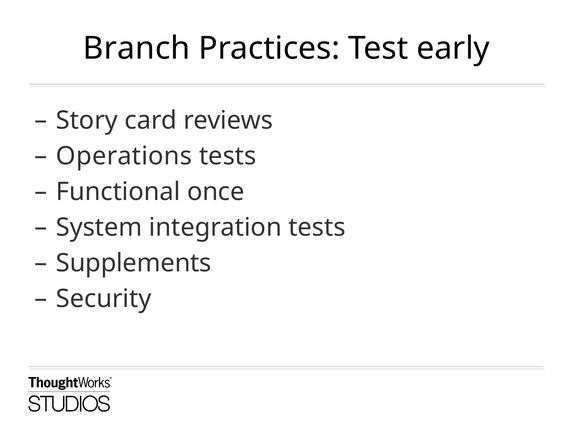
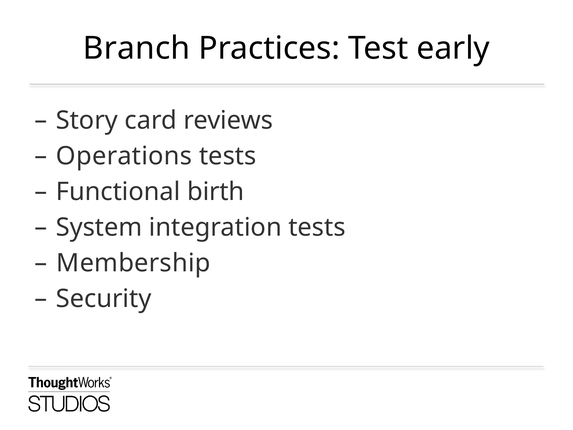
once: once -> birth (216, 192)
Supplements: Supplements -> Membership (133, 263)
